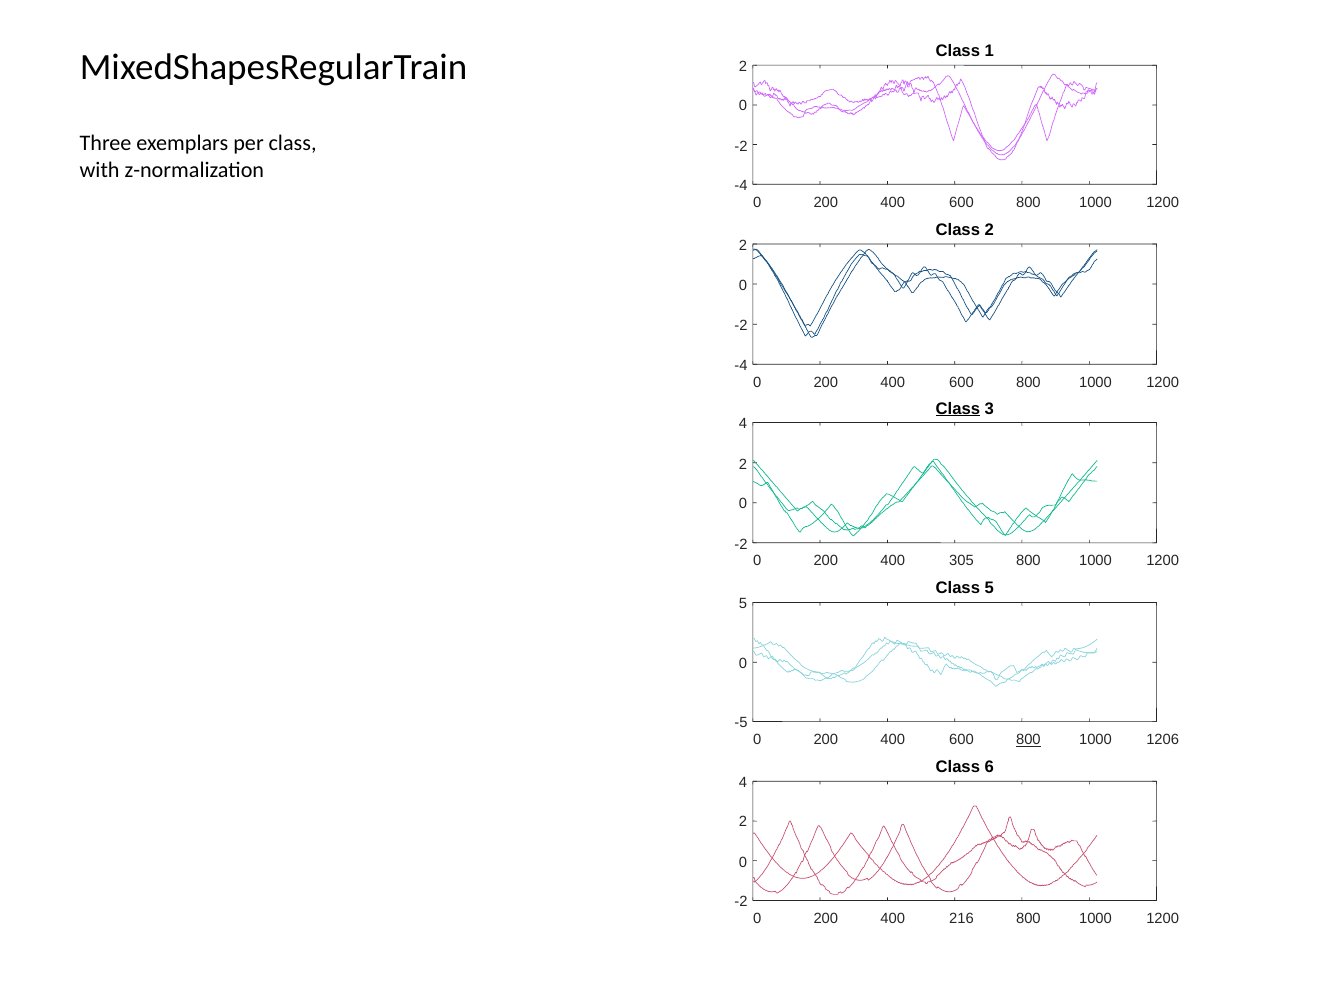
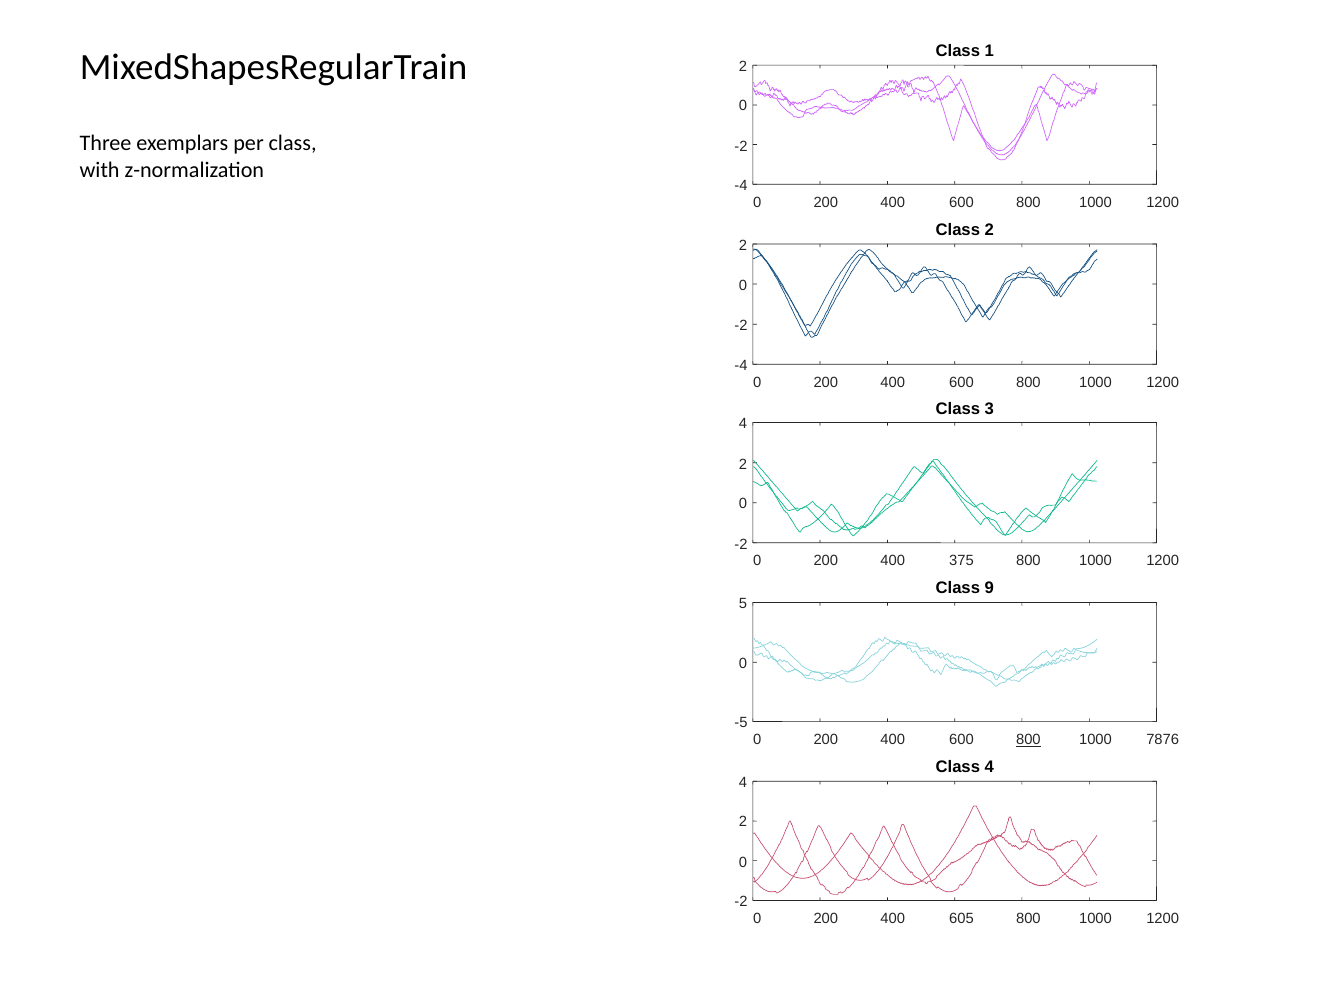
Class underline: present -> none (958, 409)
305: 305 -> 375 (962, 561)
Class 5: 5 -> 9 (989, 588)
1206: 1206 -> 7876 (1163, 740)
Class 6: 6 -> 4 (989, 767)
216: 216 -> 605 (962, 918)
